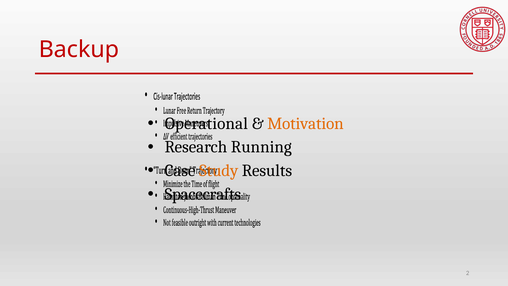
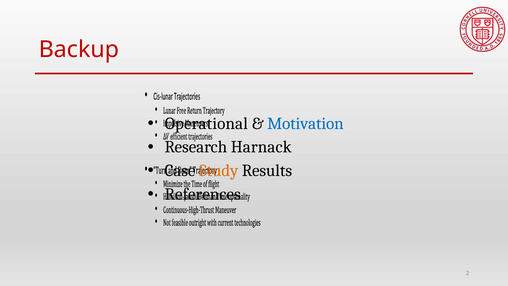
Motivation colour: orange -> blue (305, 123)
Running: Running -> Harnack (261, 147)
Spacecrafts: Spacecrafts -> References (203, 194)
